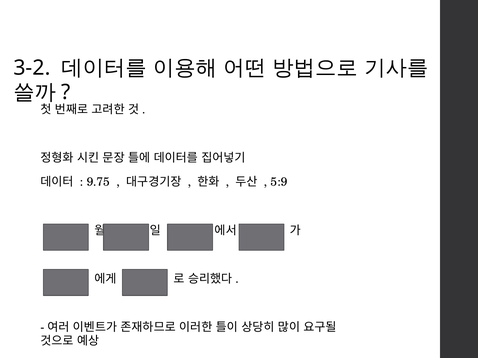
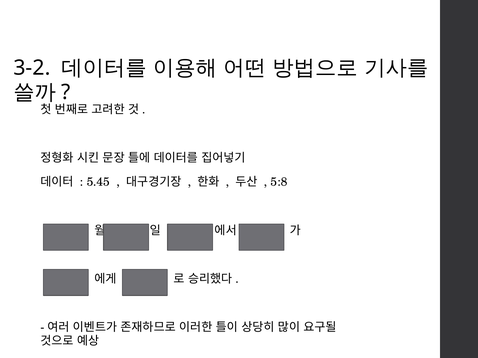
9.75: 9.75 -> 5.45 (98, 182)
5:9: 5:9 -> 5:8 (279, 182)
